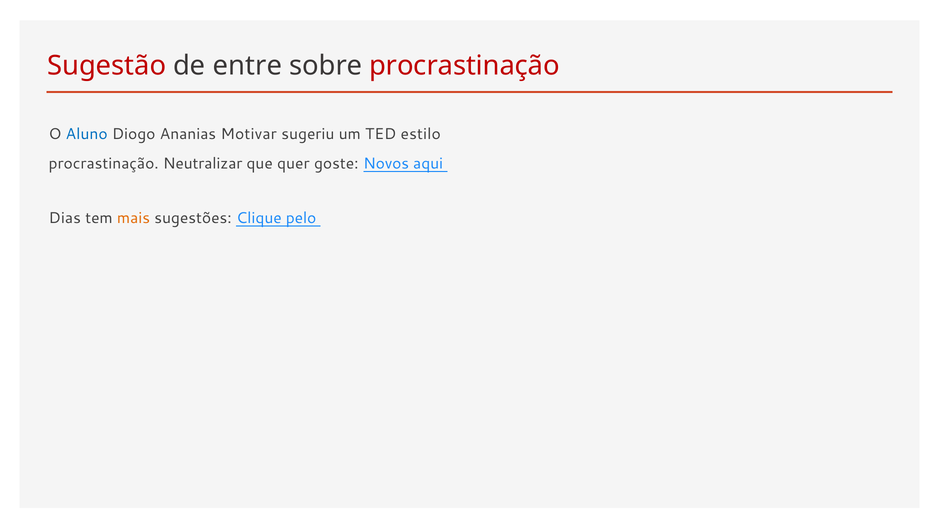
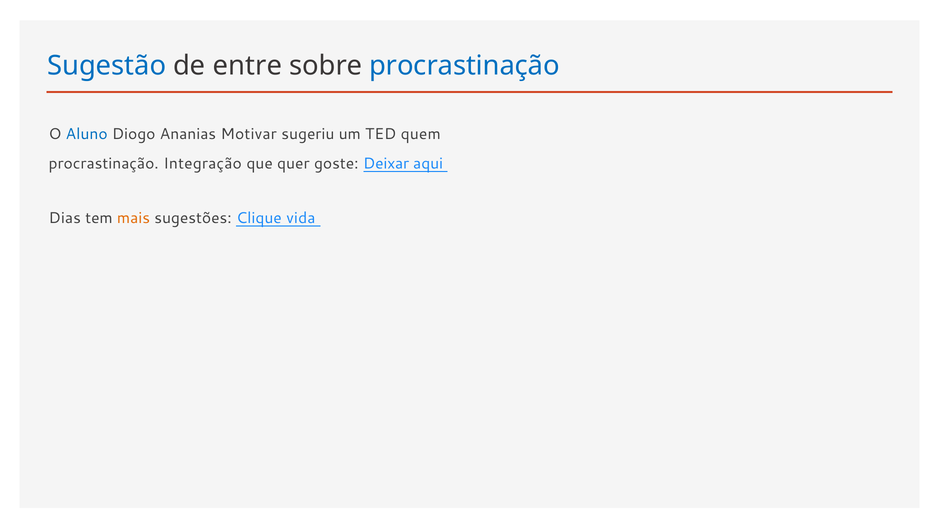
Sugestão colour: red -> blue (107, 66)
procrastinação colour: red -> blue (464, 66)
estilo: estilo -> quem (421, 134)
Neutralizar: Neutralizar -> Integração (203, 164)
Novos: Novos -> Deixar (386, 164)
pelo: pelo -> vida (301, 218)
